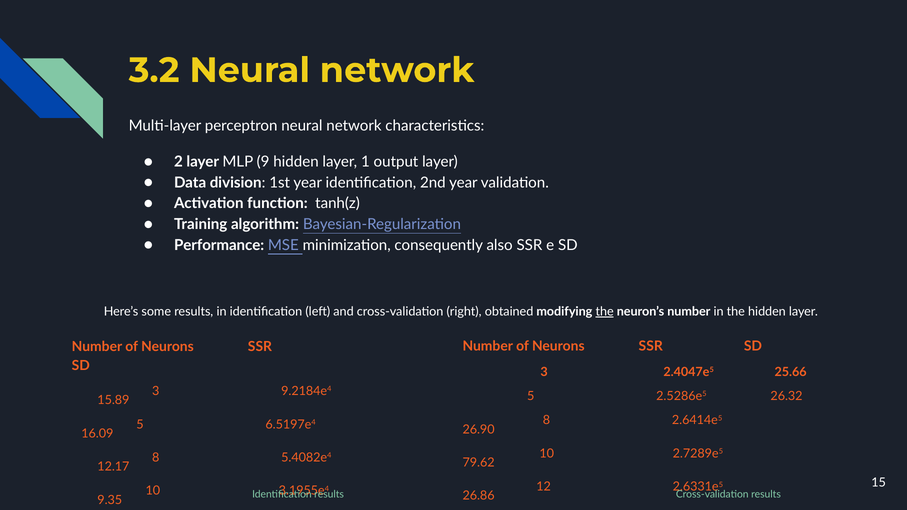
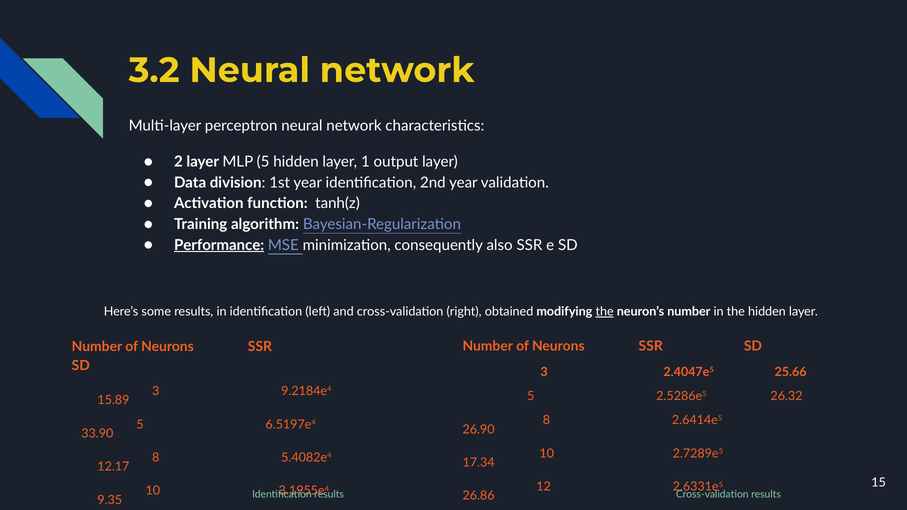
MLP 9: 9 -> 5 (263, 162)
Performance underline: none -> present (219, 245)
16.09: 16.09 -> 33.90 (97, 434)
79.62: 79.62 -> 17.34 (479, 463)
